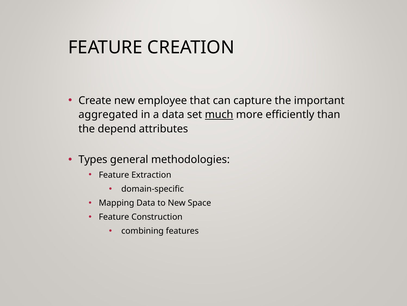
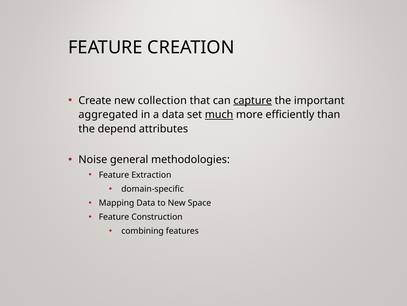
employee: employee -> collection (162, 100)
capture underline: none -> present (253, 100)
Types: Types -> Noise (93, 159)
